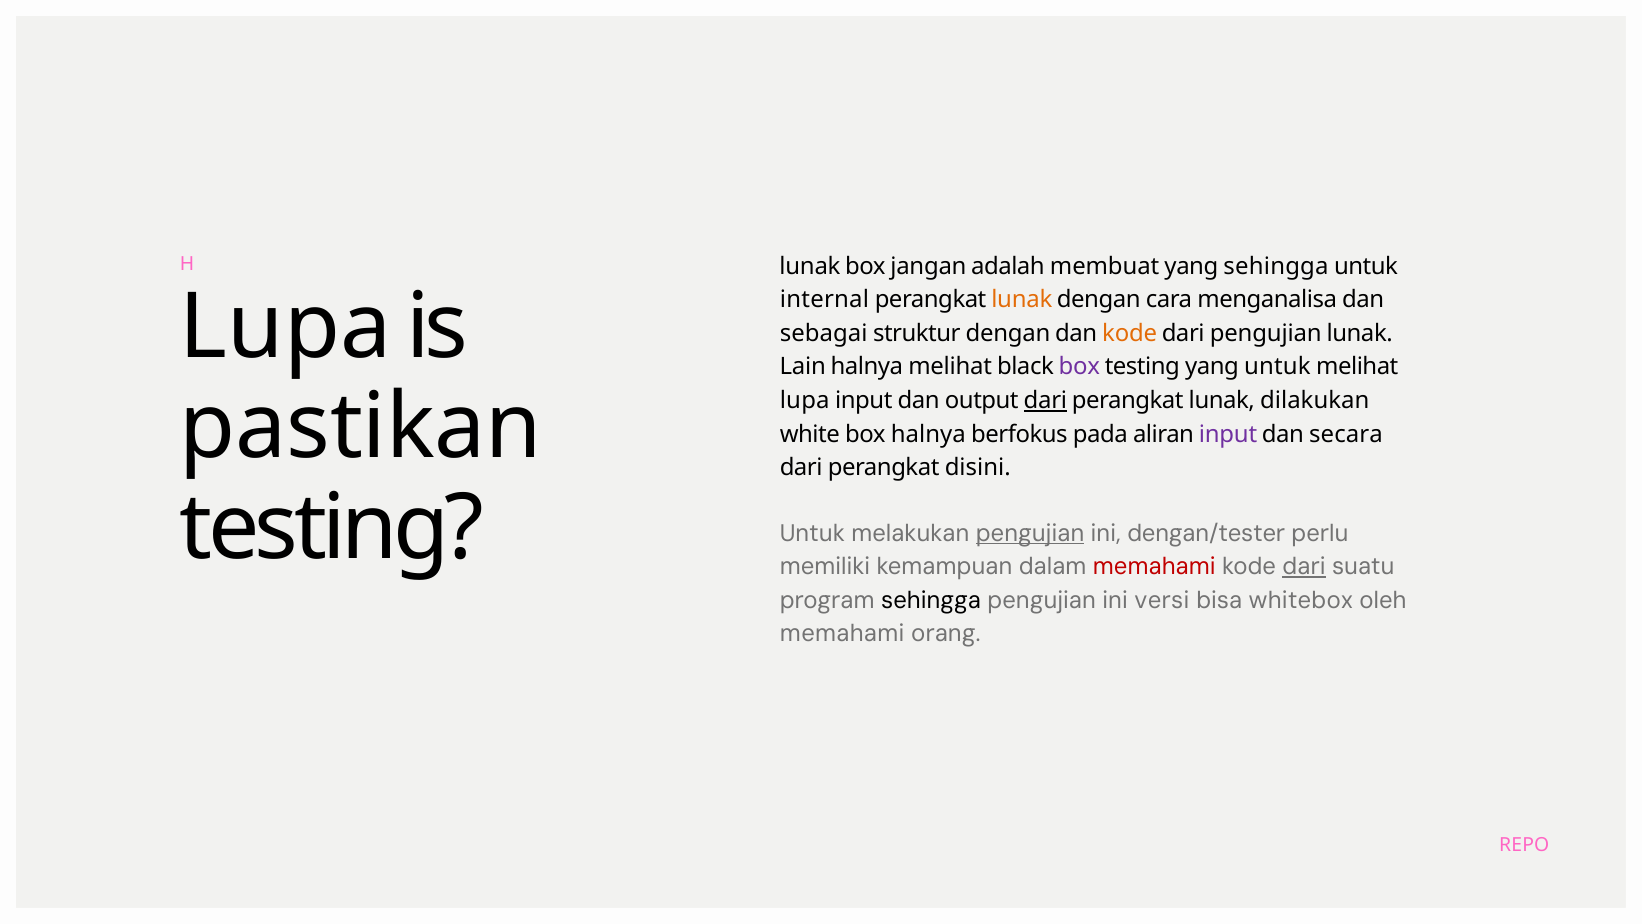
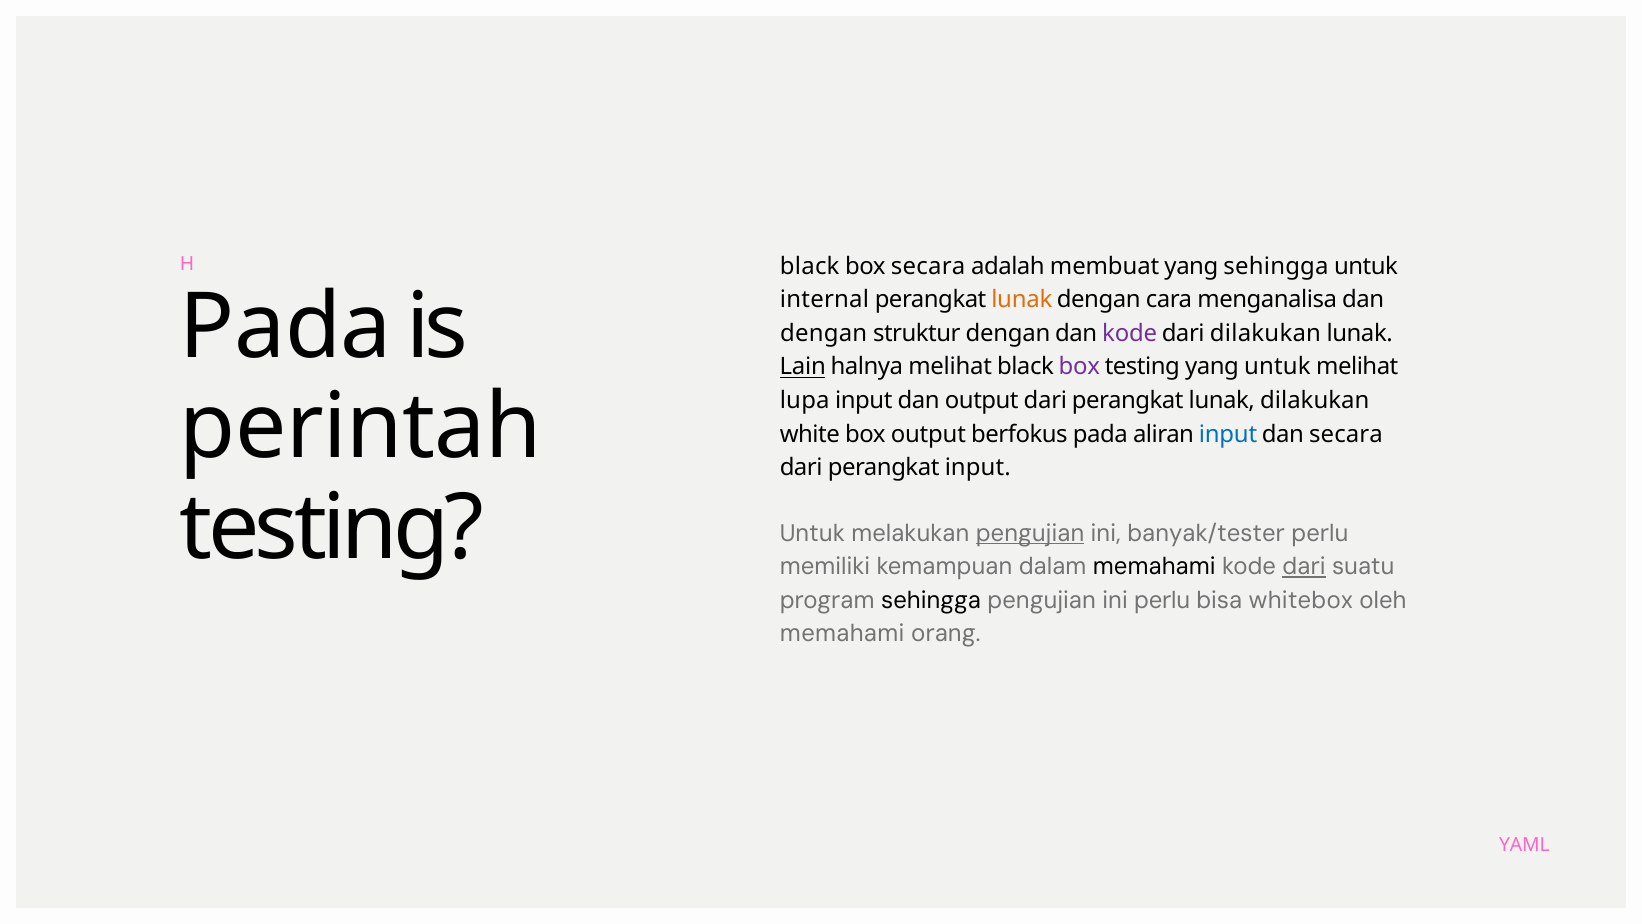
H lunak: lunak -> black (810, 266)
box jangan: jangan -> secara (928, 266)
Lupa: Lupa -> Pada (286, 327)
sebagai: sebagai -> dengan (824, 333)
kode colour: orange -> purple (1130, 333)
dari pengujian: pengujian -> dilakukan (1265, 333)
Lain underline: none -> present (803, 367)
dari underline: present -> none (1045, 400)
pastikan: pastikan -> perintah (361, 427)
box halnya: halnya -> output (928, 434)
input colour: purple -> blue (1228, 434)
perangkat disini: disini -> input (978, 467)
dengan/tester: dengan/tester -> banyak/tester (1206, 533)
memahami colour: red -> black (1154, 567)
ini versi: versi -> perlu (1162, 600)
REPO: REPO -> YAML (1524, 844)
